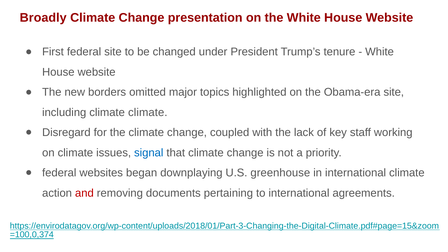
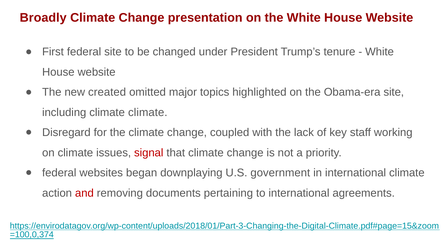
borders: borders -> created (107, 92)
signal colour: blue -> red (149, 153)
greenhouse: greenhouse -> government (280, 173)
